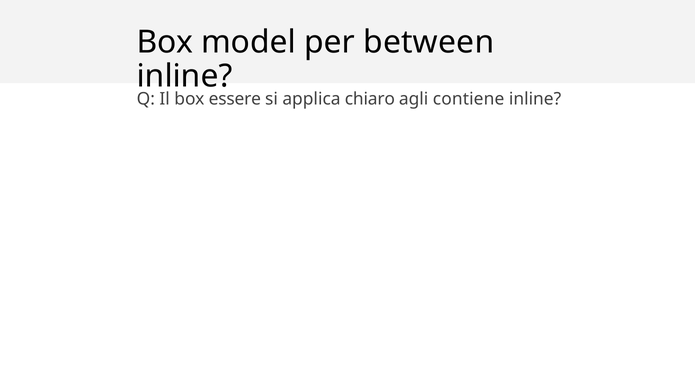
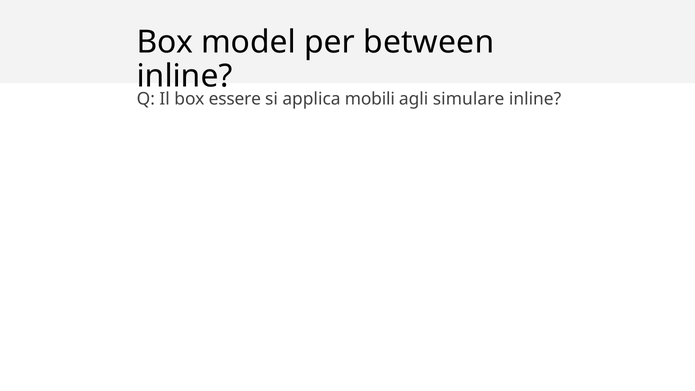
chiaro: chiaro -> mobili (370, 99)
contiene: contiene -> simulare (469, 99)
